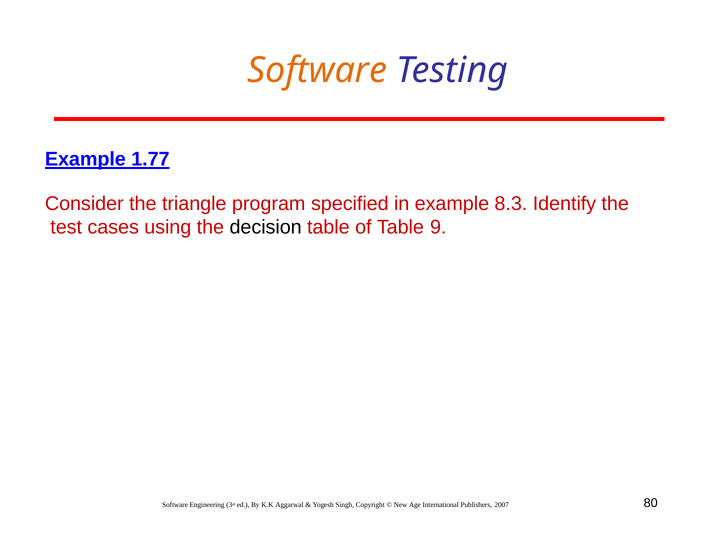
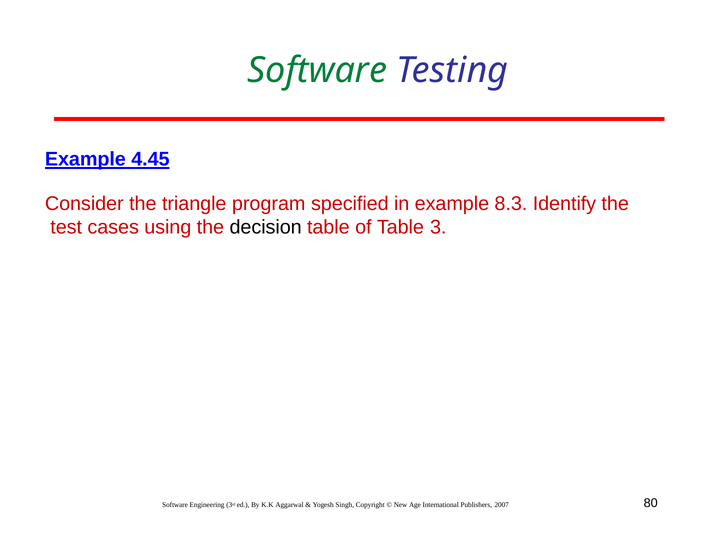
Software colour: orange -> green (317, 70)
1.77: 1.77 -> 4.45 (150, 159)
9: 9 -> 3 (438, 227)
